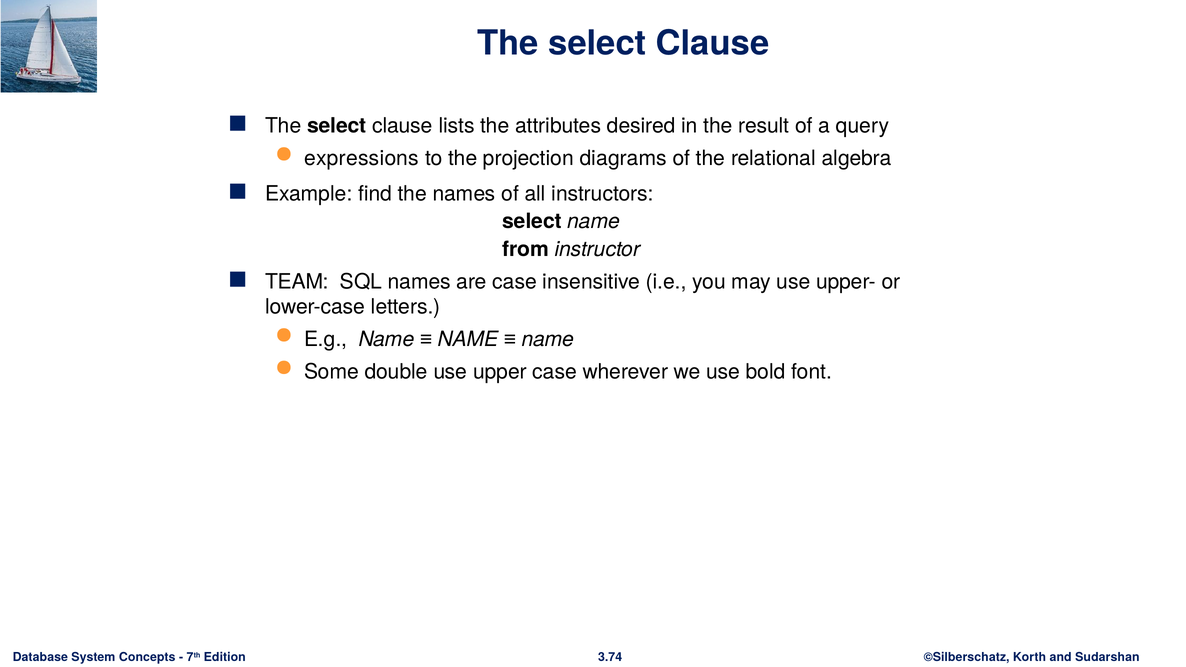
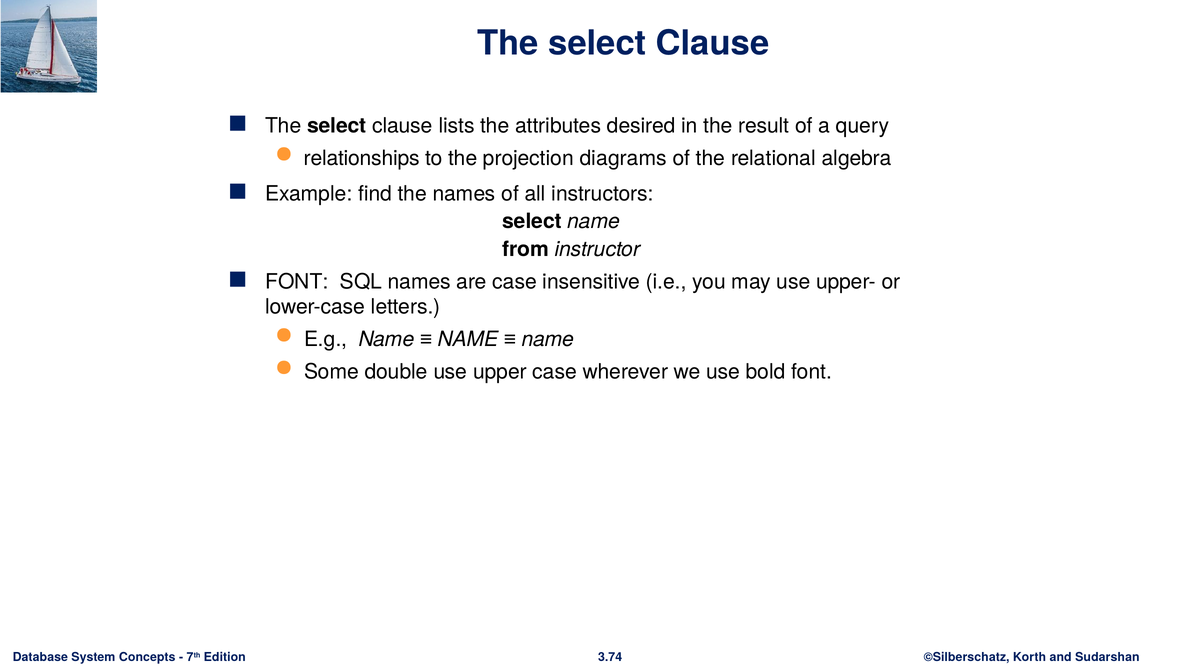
expressions: expressions -> relationships (362, 159)
TEAM: TEAM -> FONT (297, 282)
